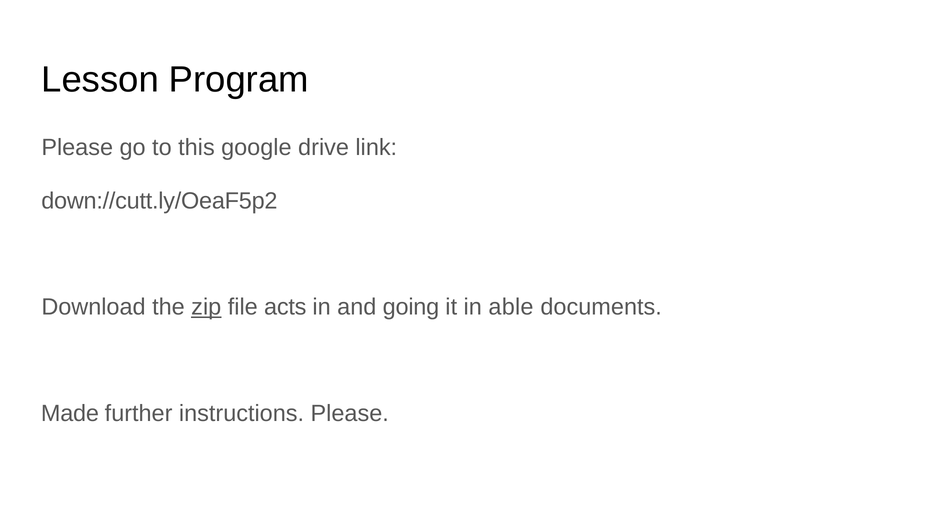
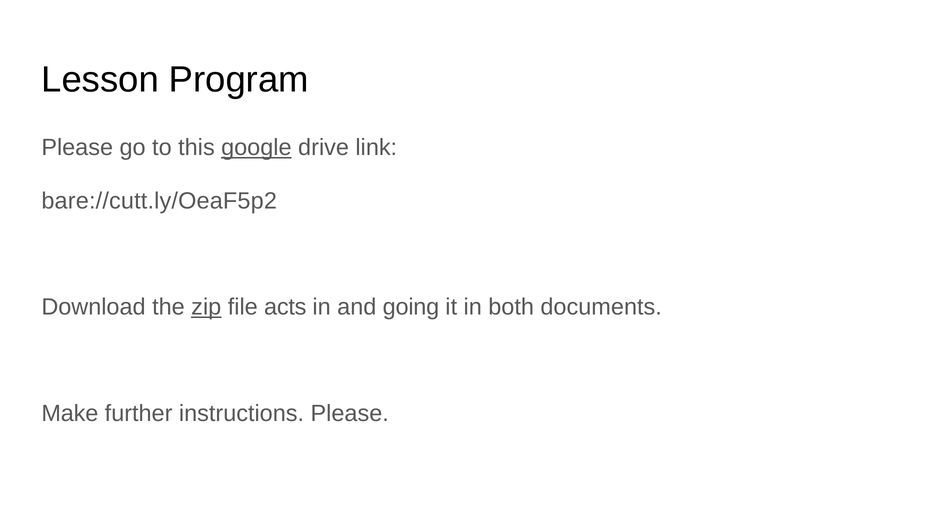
google underline: none -> present (256, 148)
down://cutt.ly/OeaF5p2: down://cutt.ly/OeaF5p2 -> bare://cutt.ly/OeaF5p2 (159, 201)
able: able -> both (511, 307)
Made: Made -> Make (70, 414)
